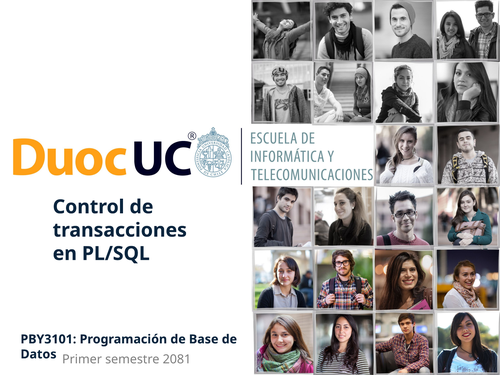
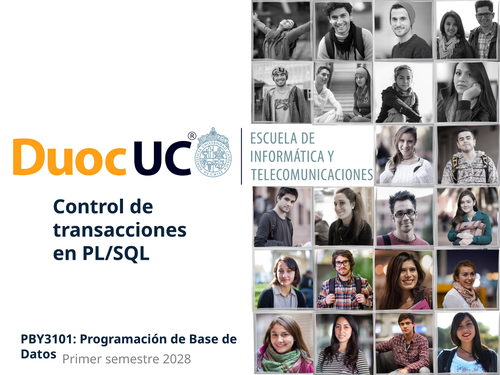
2081: 2081 -> 2028 (177, 359)
